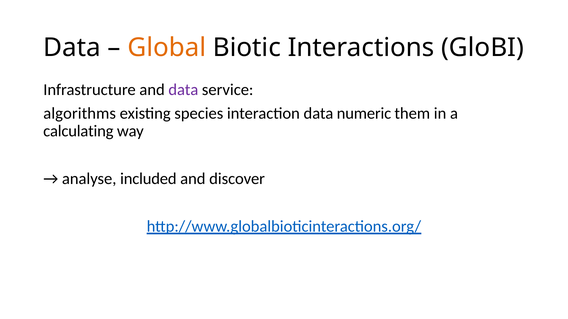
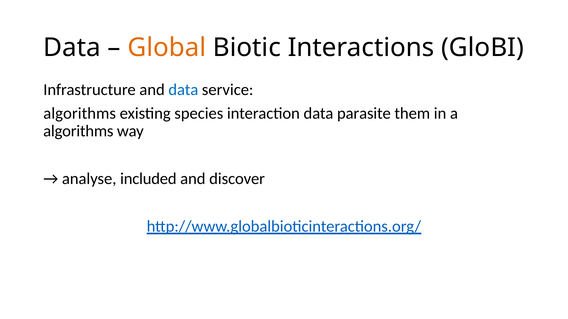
data colour: purple -> blue (183, 90)
numeric: numeric -> parasite (364, 113)
calculating: calculating -> algorithms (78, 131)
